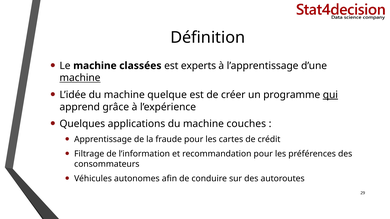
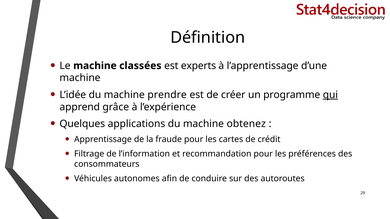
machine underline: present -> none (80, 78)
quelque: quelque -> prendre (167, 95)
couches: couches -> obtenez (246, 124)
